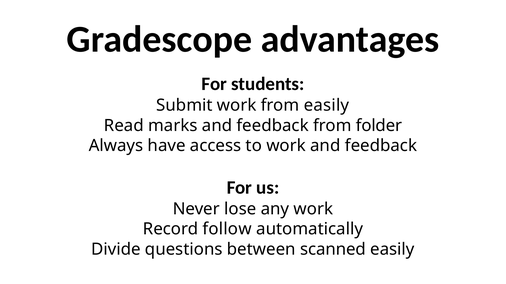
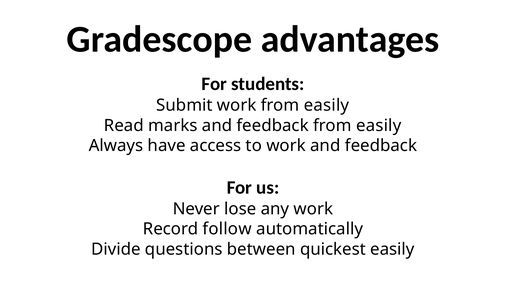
feedback from folder: folder -> easily (379, 126)
scanned: scanned -> quickest (333, 250)
